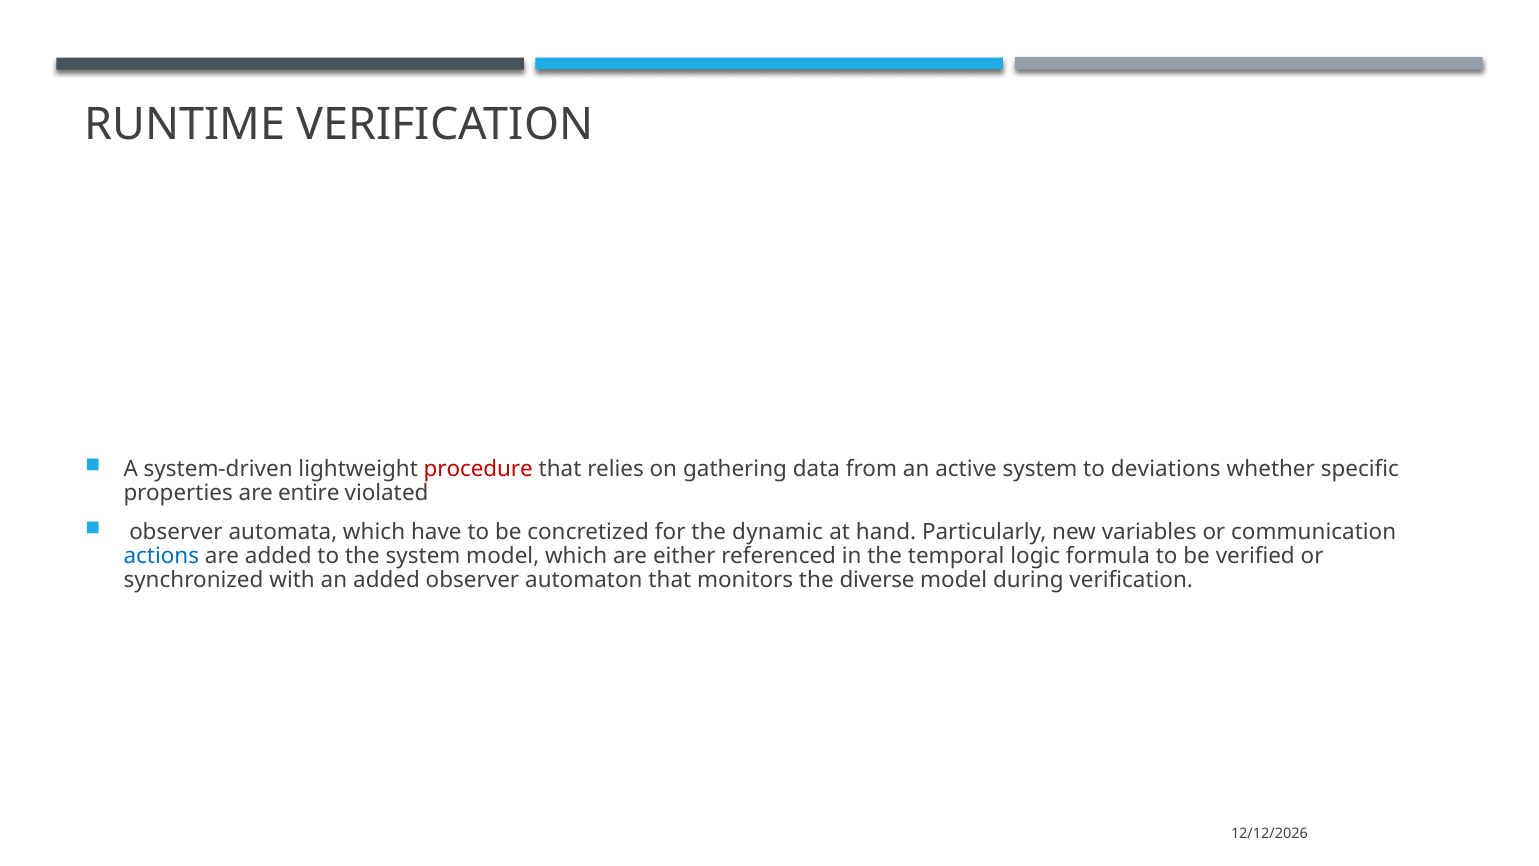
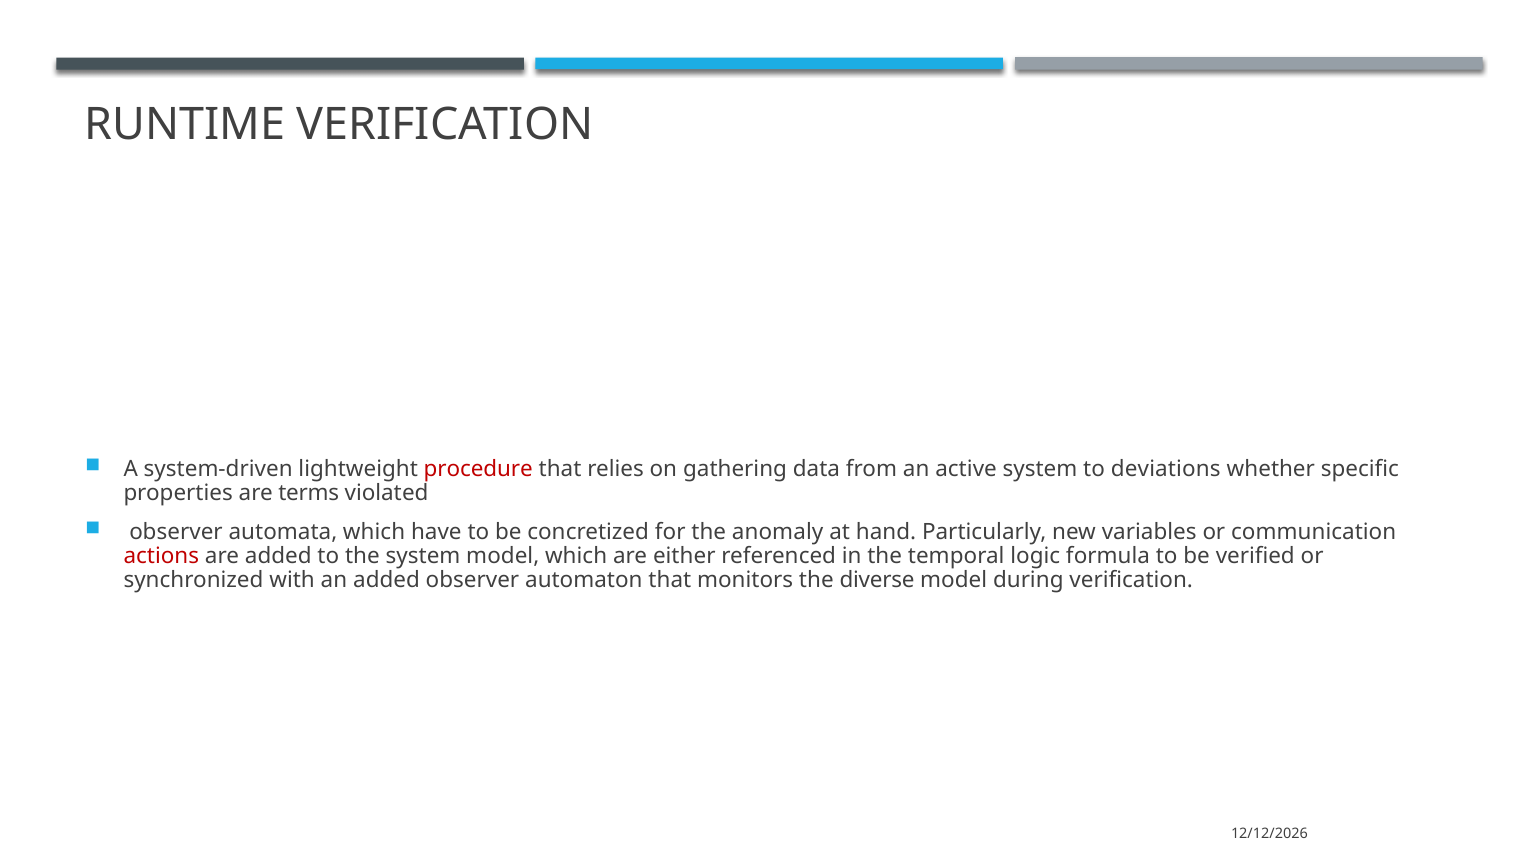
entire: entire -> terms (309, 493)
dynamic: dynamic -> anomaly (778, 532)
actions colour: blue -> red (161, 556)
